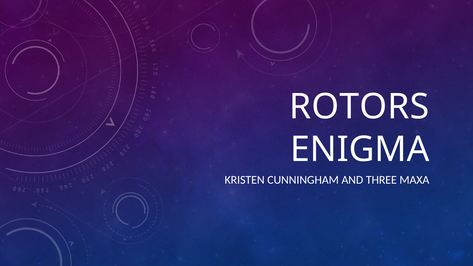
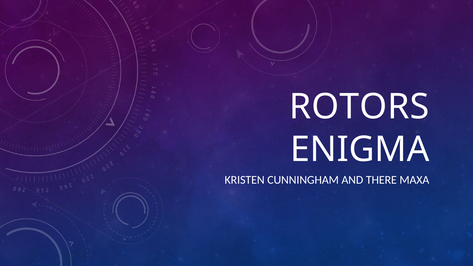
THREE: THREE -> THERE (381, 180)
